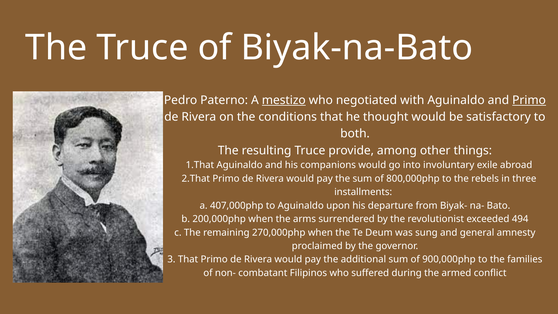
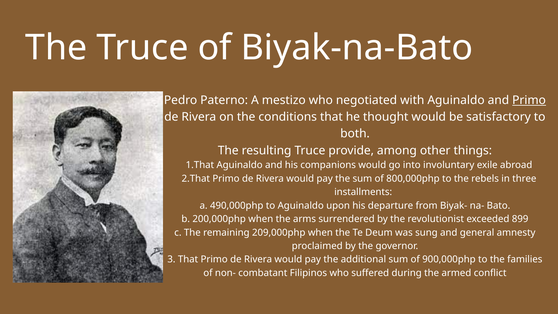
mestizo underline: present -> none (284, 100)
407,000php: 407,000php -> 490,000php (237, 205)
494: 494 -> 899 (520, 219)
270,000php: 270,000php -> 209,000php (279, 232)
